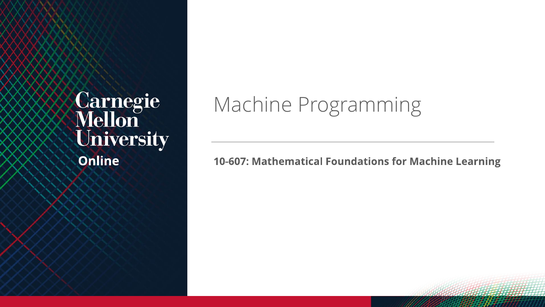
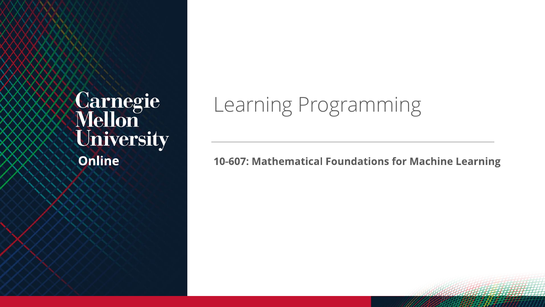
Machine: Machine -> Learning (253, 105)
